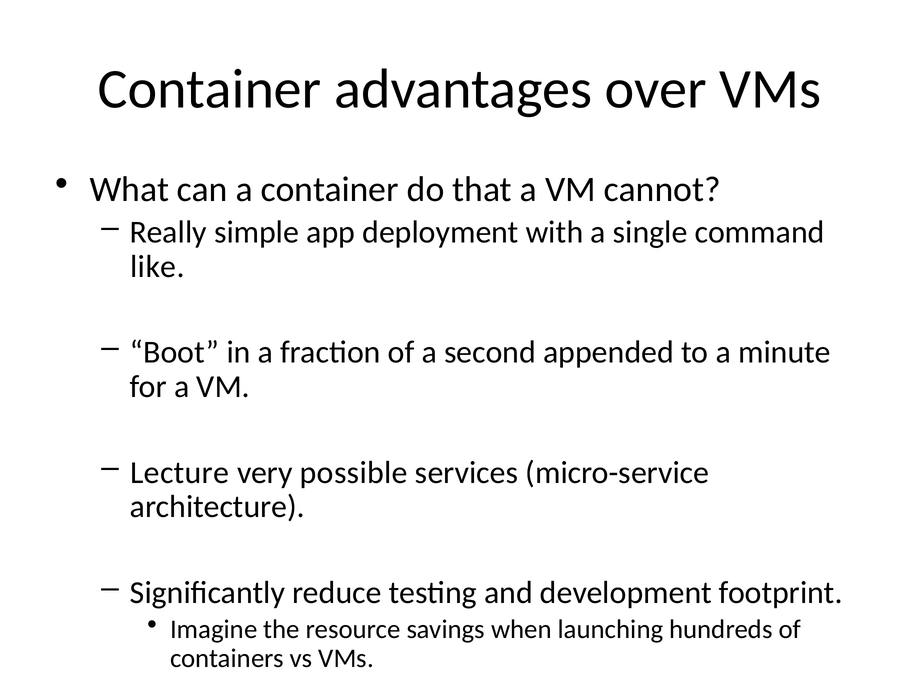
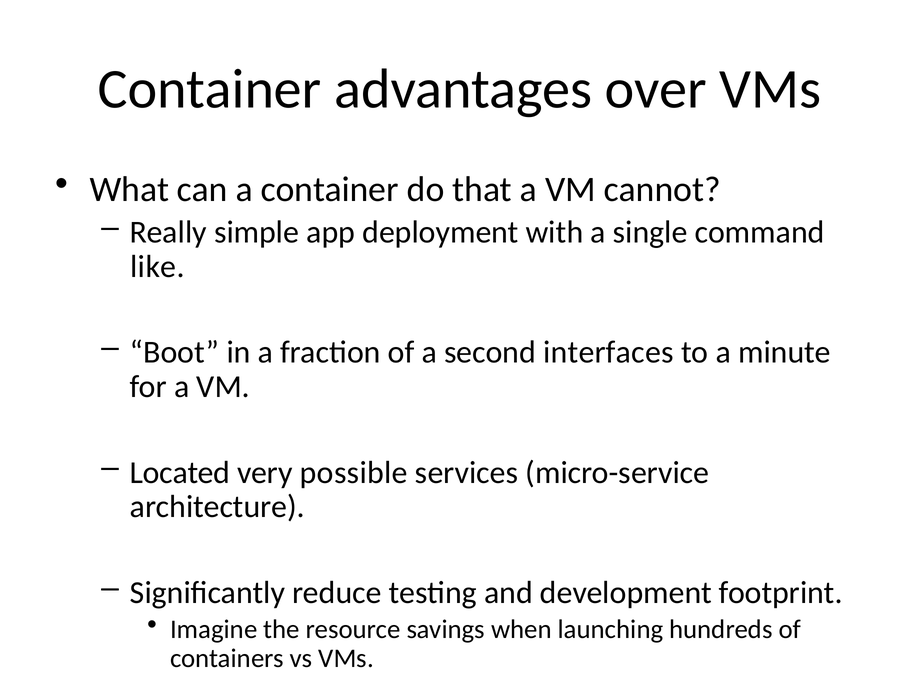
appended: appended -> interfaces (608, 352)
Lecture: Lecture -> Located (180, 472)
